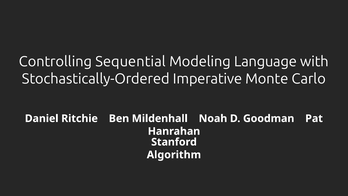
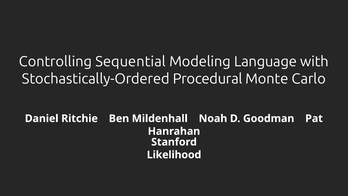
Imperative: Imperative -> Procedural (208, 79)
Algorithm: Algorithm -> Likelihood (174, 155)
